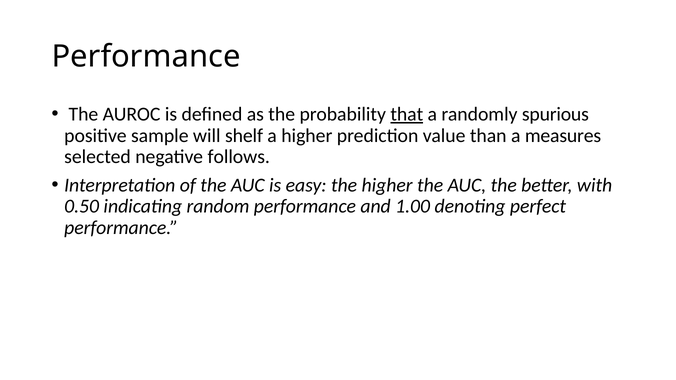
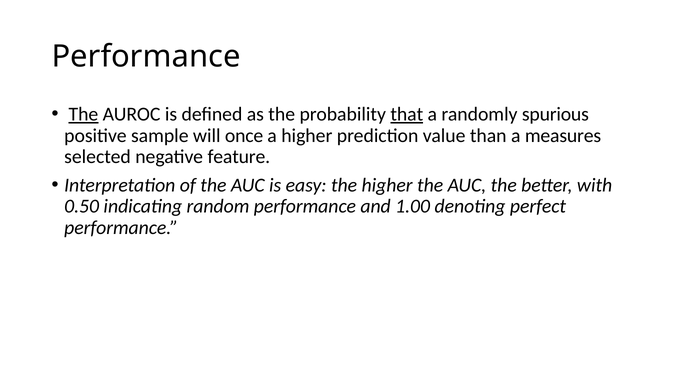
The underline: none -> present (83, 114)
shelf: shelf -> once (244, 136)
follows: follows -> feature (239, 157)
